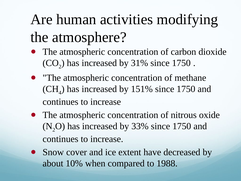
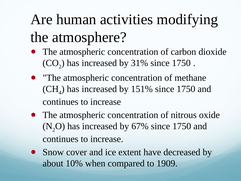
33%: 33% -> 67% (140, 126)
1988: 1988 -> 1909 (167, 163)
